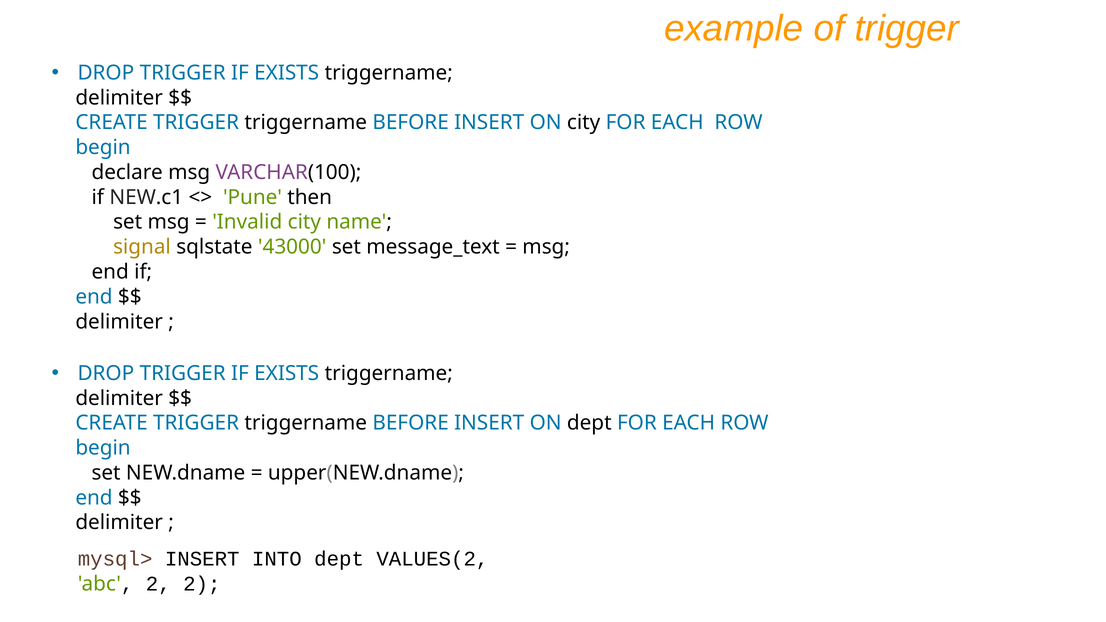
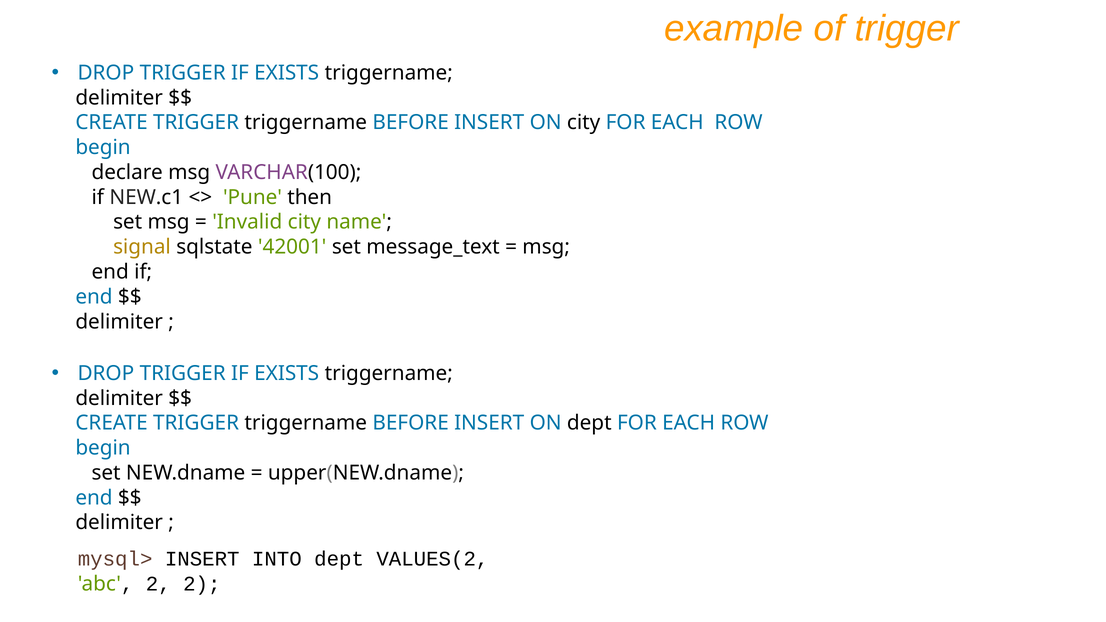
43000: 43000 -> 42001 (292, 247)
